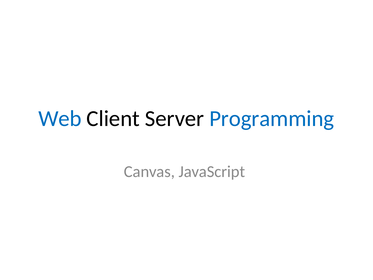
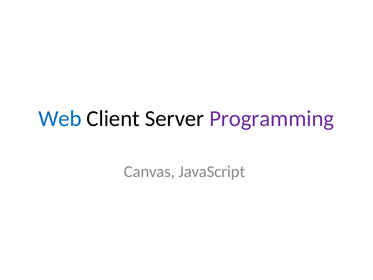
Programming colour: blue -> purple (272, 118)
